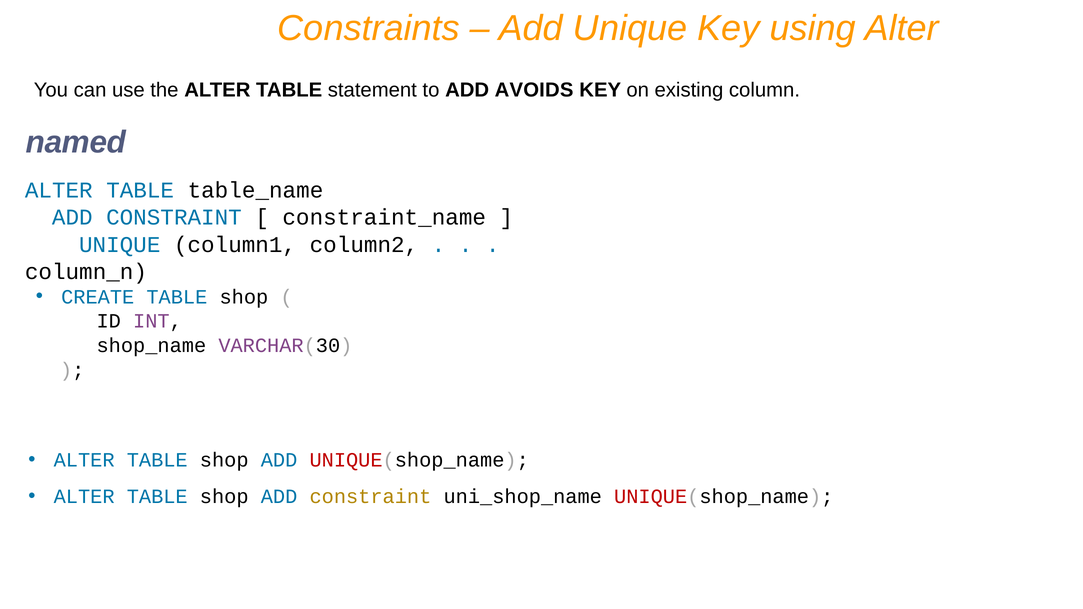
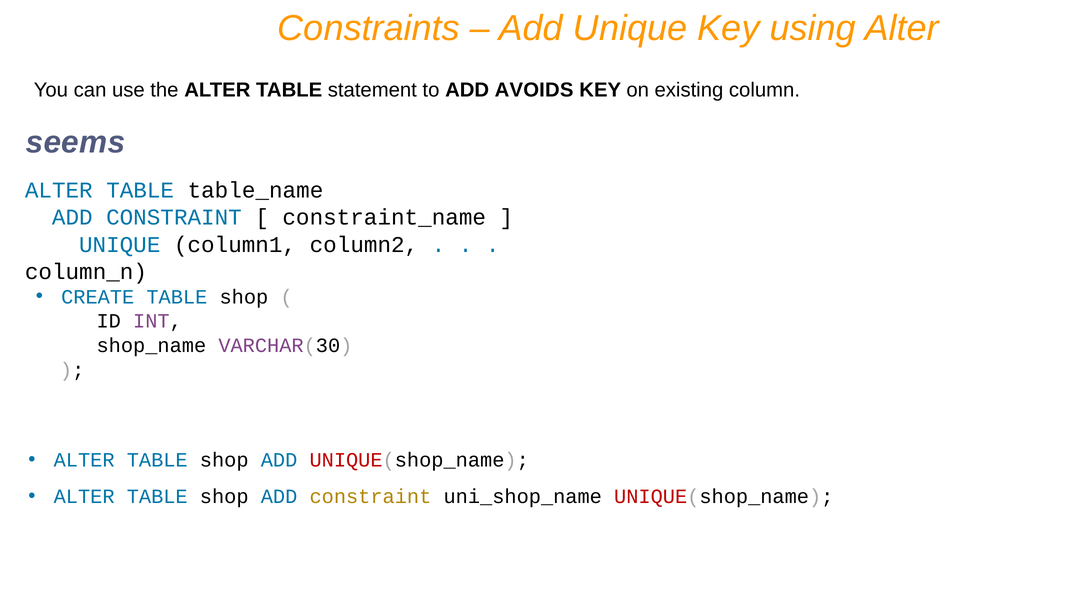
named: named -> seems (76, 143)
